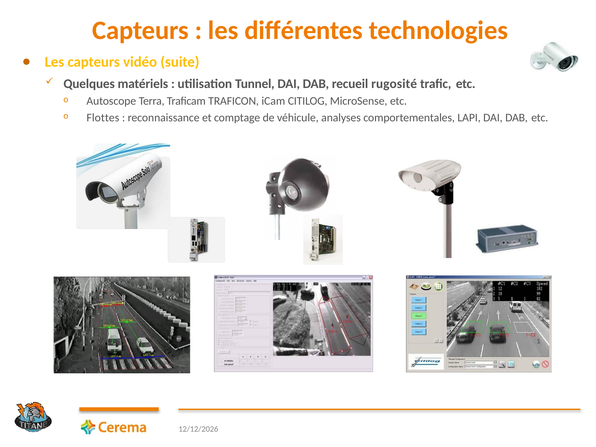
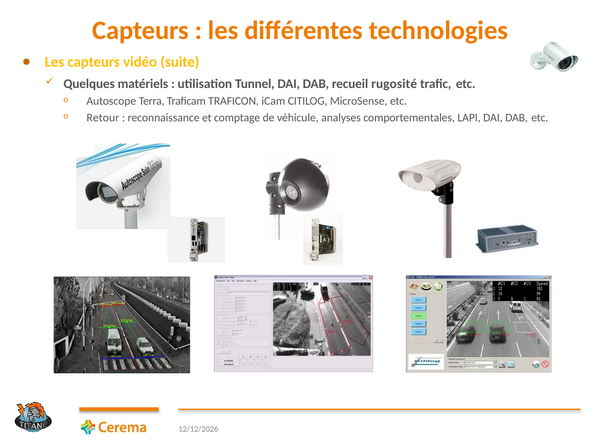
Flottes: Flottes -> Retour (103, 118)
